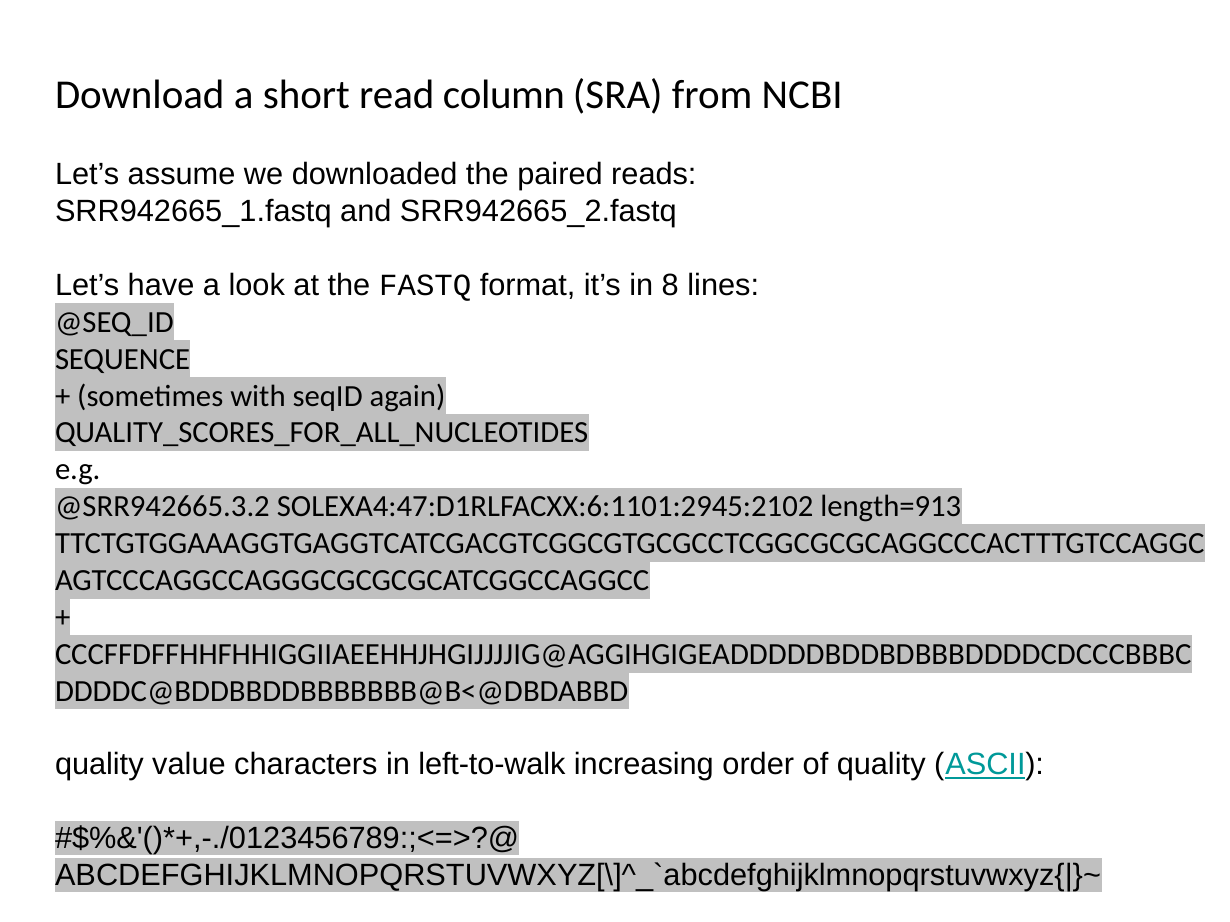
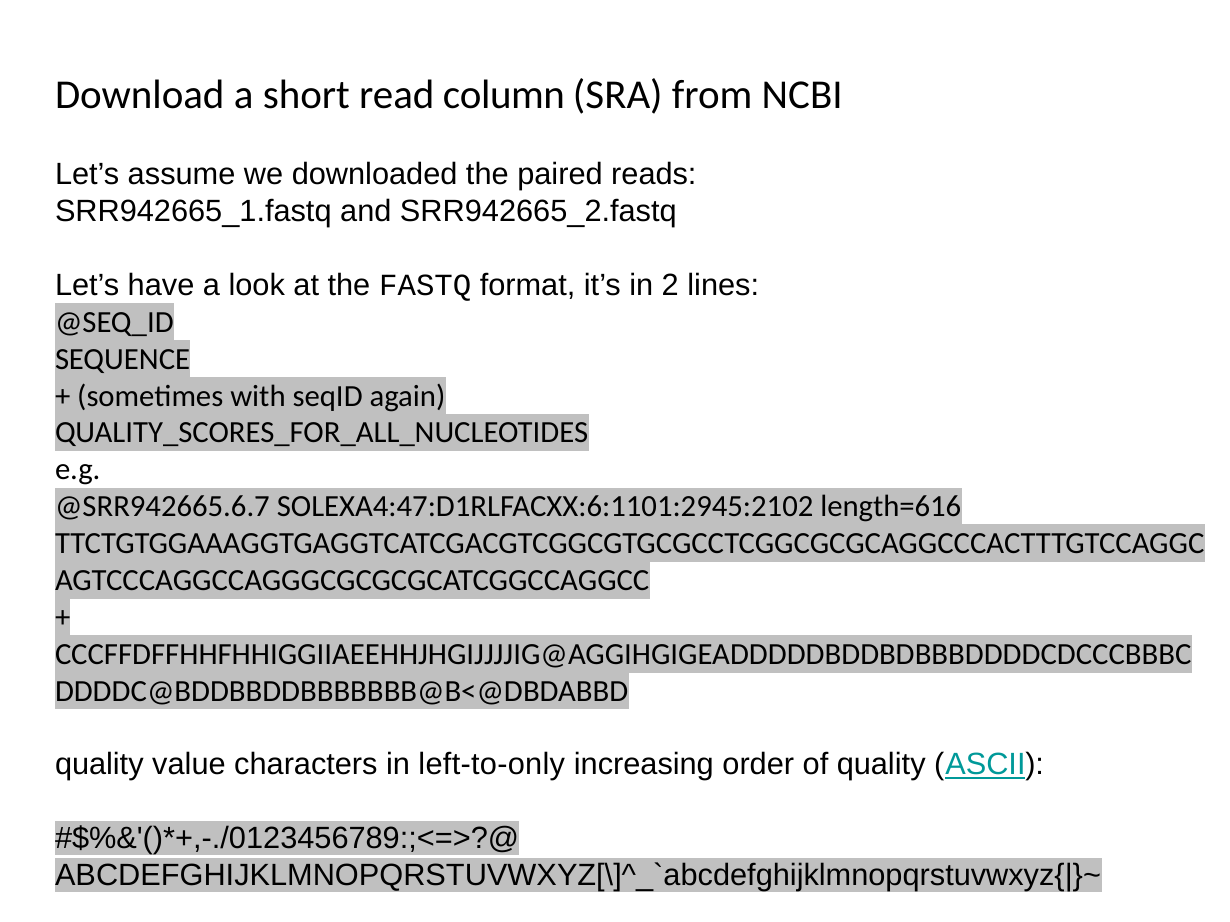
8: 8 -> 2 (670, 285)
@SRR942665.3.2: @SRR942665.3.2 -> @SRR942665.6.7 (162, 507)
length=913: length=913 -> length=616 (891, 507)
left-to-walk: left-to-walk -> left-to-only (492, 765)
